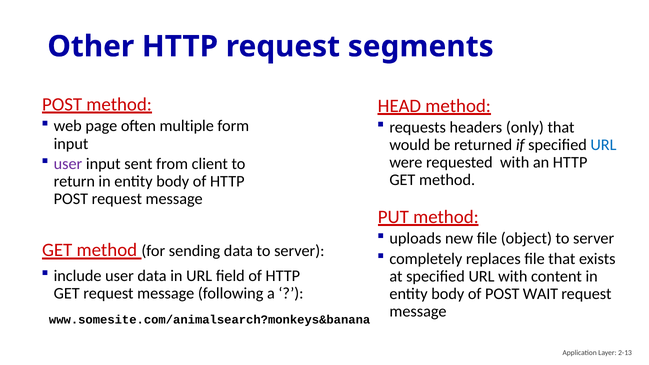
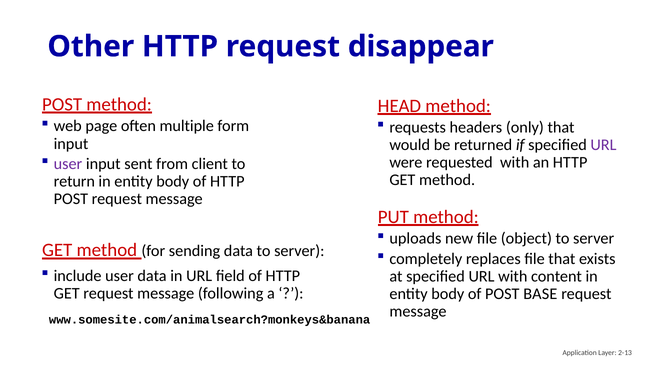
segments: segments -> disappear (421, 47)
URL colour: blue -> purple (603, 145)
WAIT: WAIT -> BASE (540, 294)
